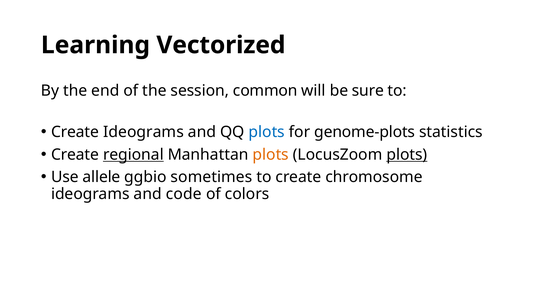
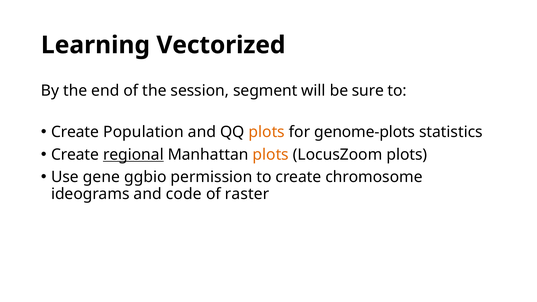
common: common -> segment (265, 91)
Create Ideograms: Ideograms -> Population (143, 132)
plots colour: blue -> orange (267, 132)
plots underline: present -> none (407, 155)
allele: allele -> gene (101, 177)
sometimes: sometimes -> permission (212, 177)
colors: colors -> raster (247, 194)
